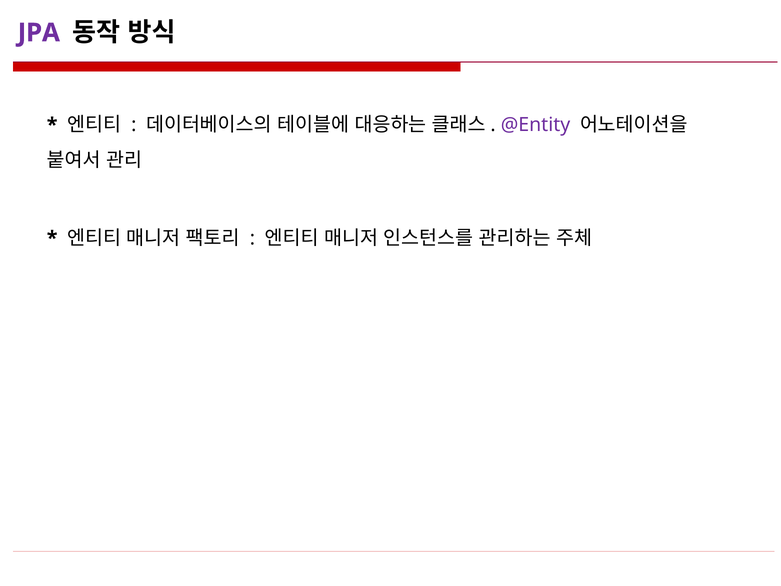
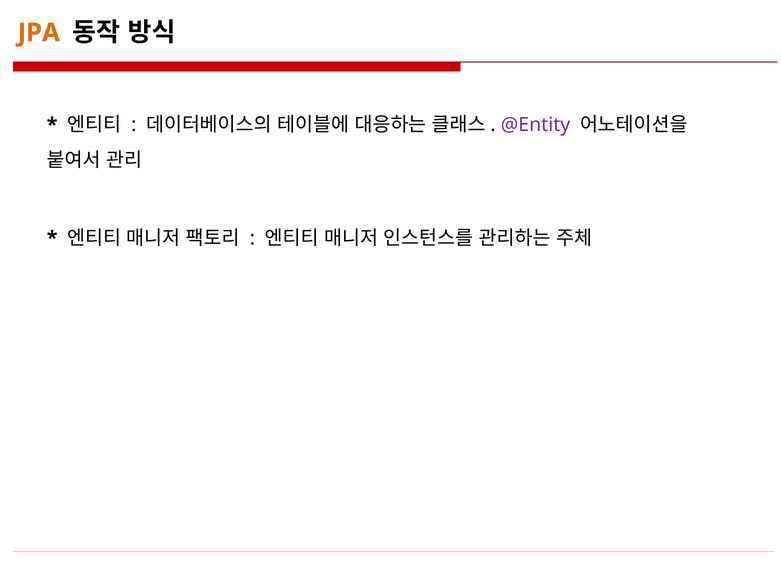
JPA colour: purple -> orange (39, 33)
